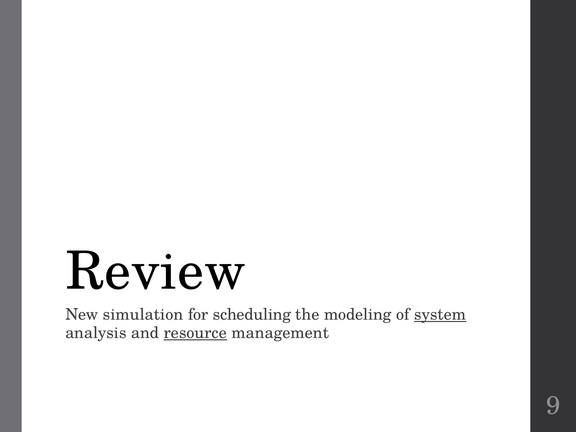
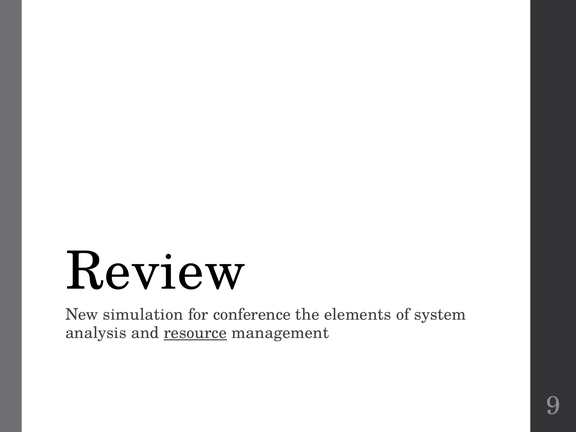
scheduling: scheduling -> conference (252, 315)
modeling: modeling -> elements (358, 315)
system underline: present -> none (440, 315)
